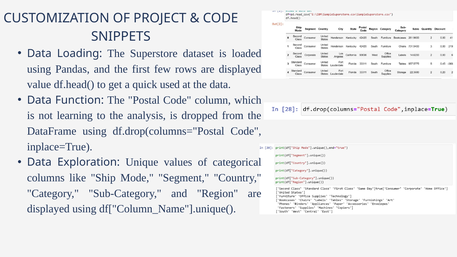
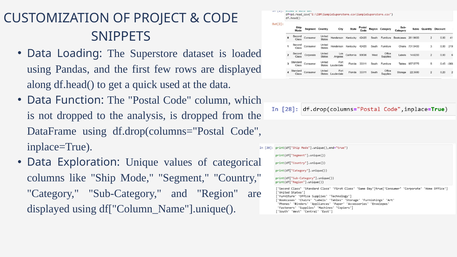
value: value -> along (39, 85)
not learning: learning -> dropped (75, 116)
